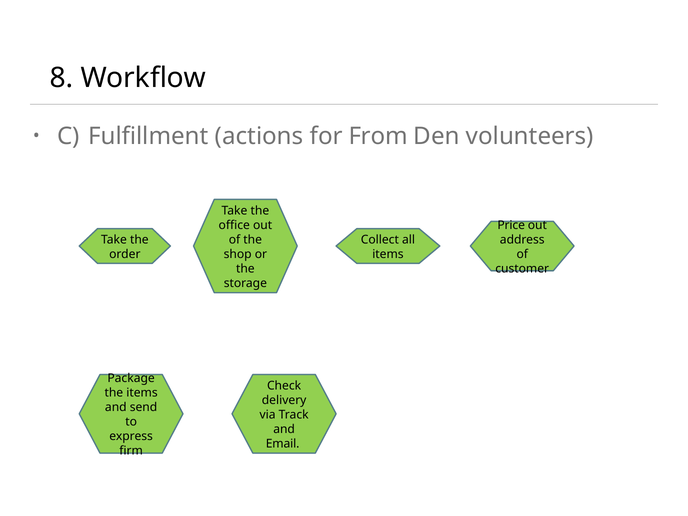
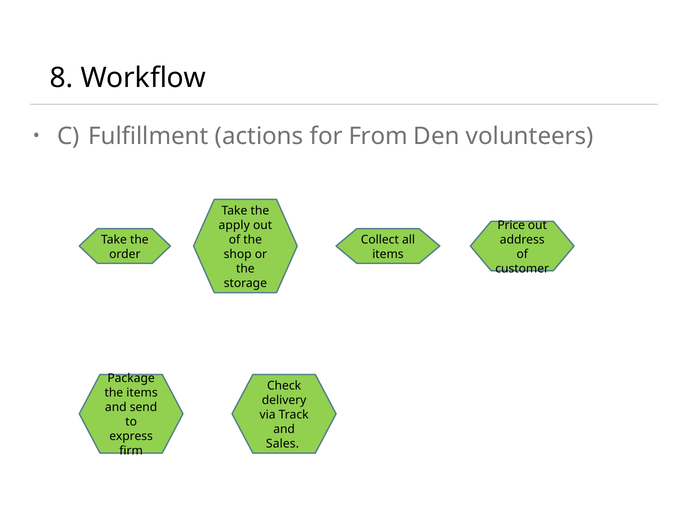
office: office -> apply (234, 225)
Email: Email -> Sales (282, 444)
